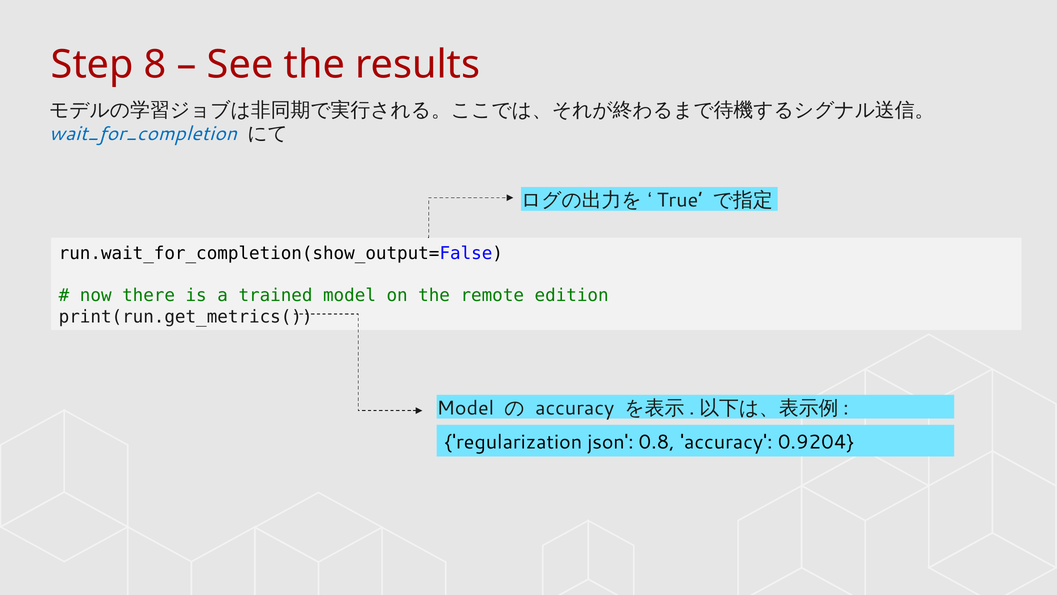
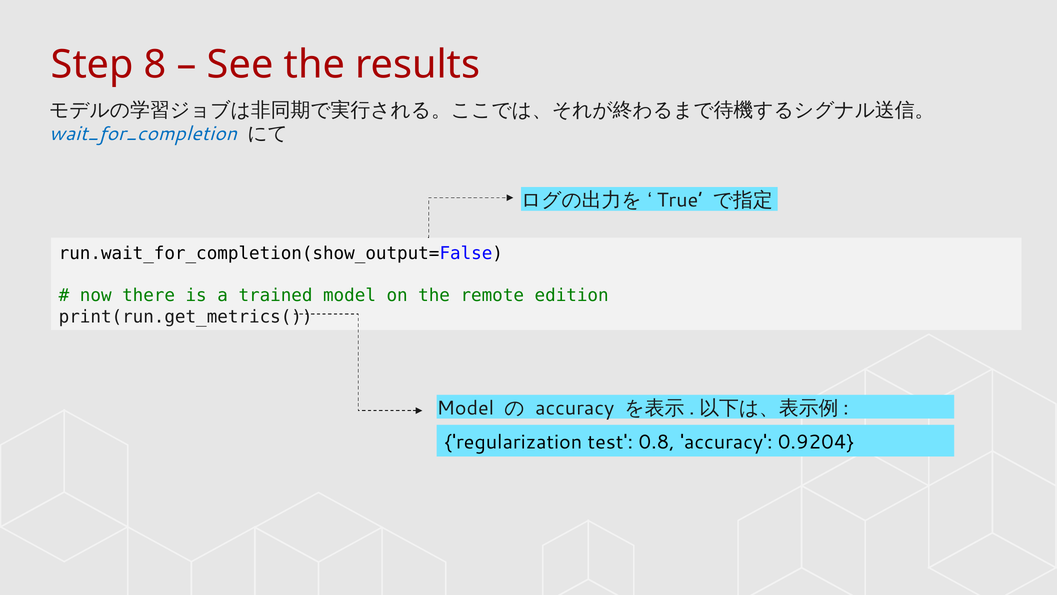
json: json -> test (610, 442)
